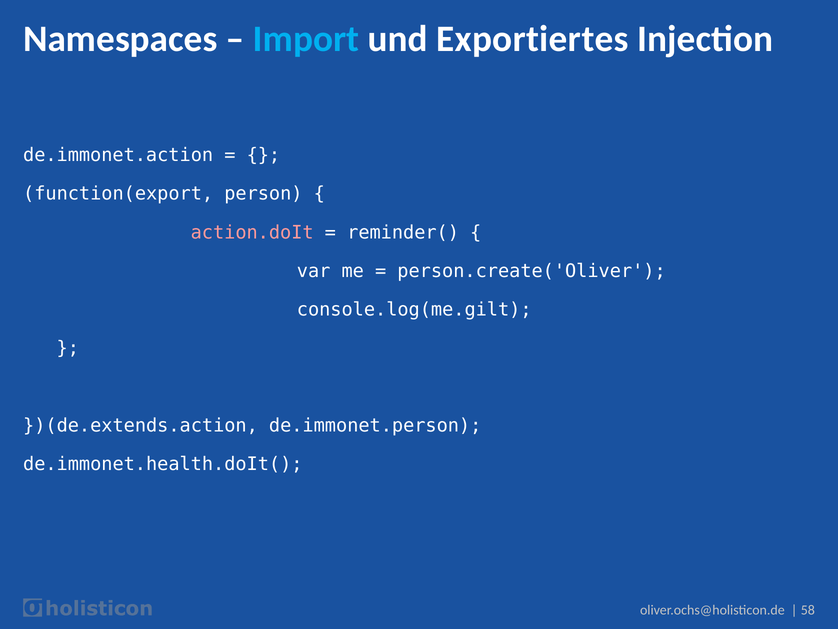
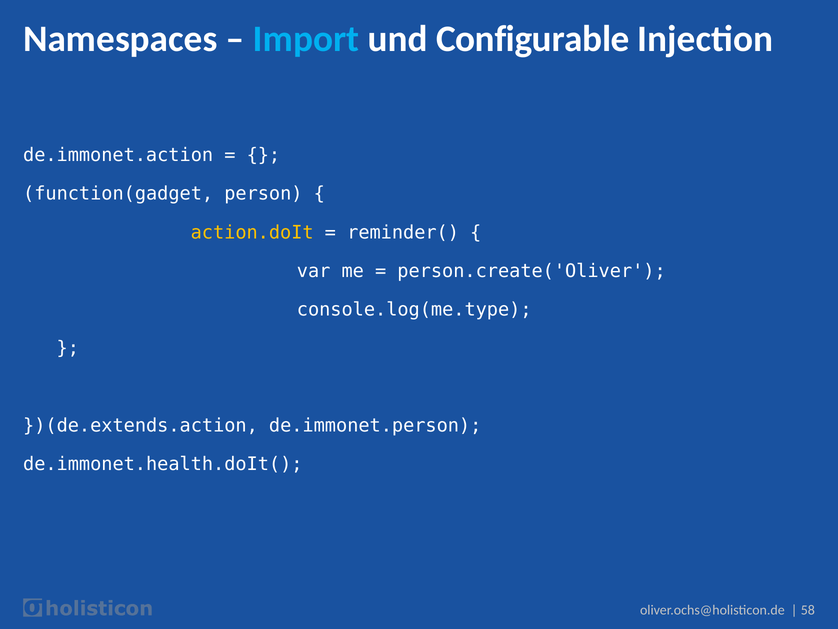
Exportiertes: Exportiertes -> Configurable (533, 39)
function(export: function(export -> function(gadget (118, 194)
action.doIt colour: pink -> yellow (252, 232)
console.log(me.gilt: console.log(me.gilt -> console.log(me.type (414, 309)
